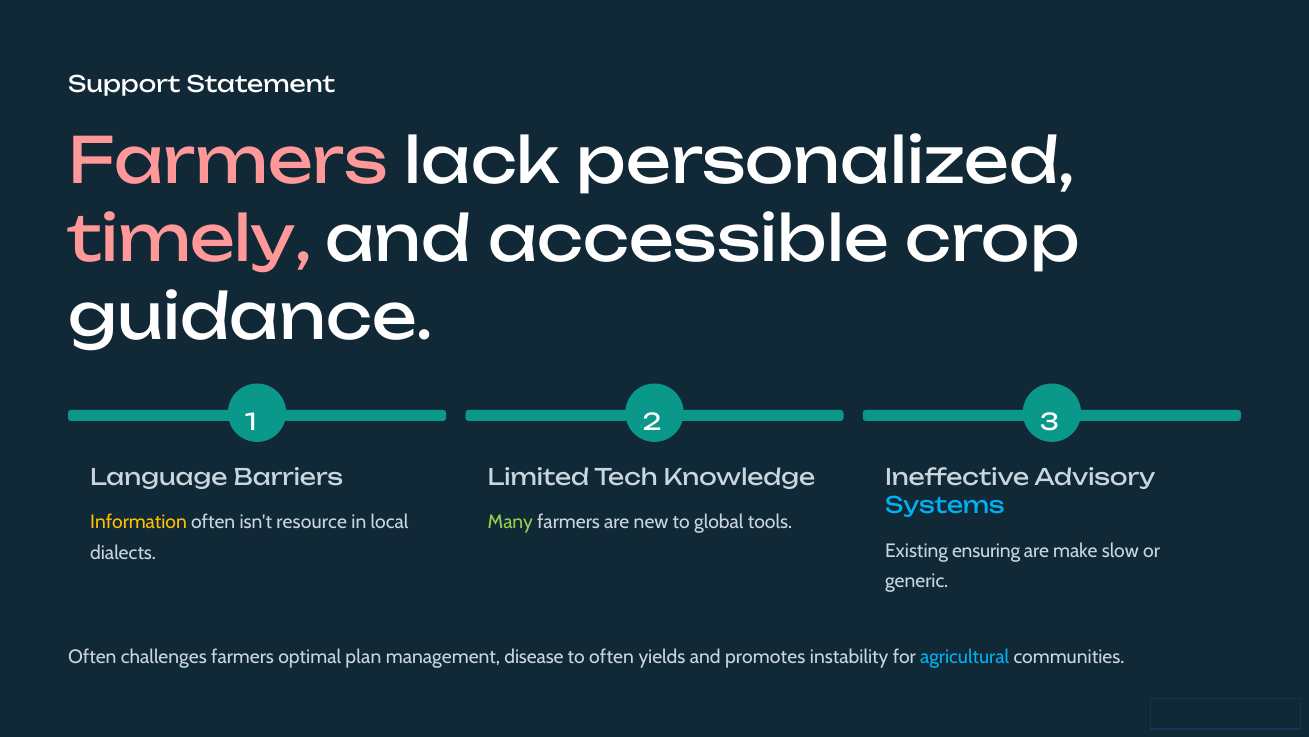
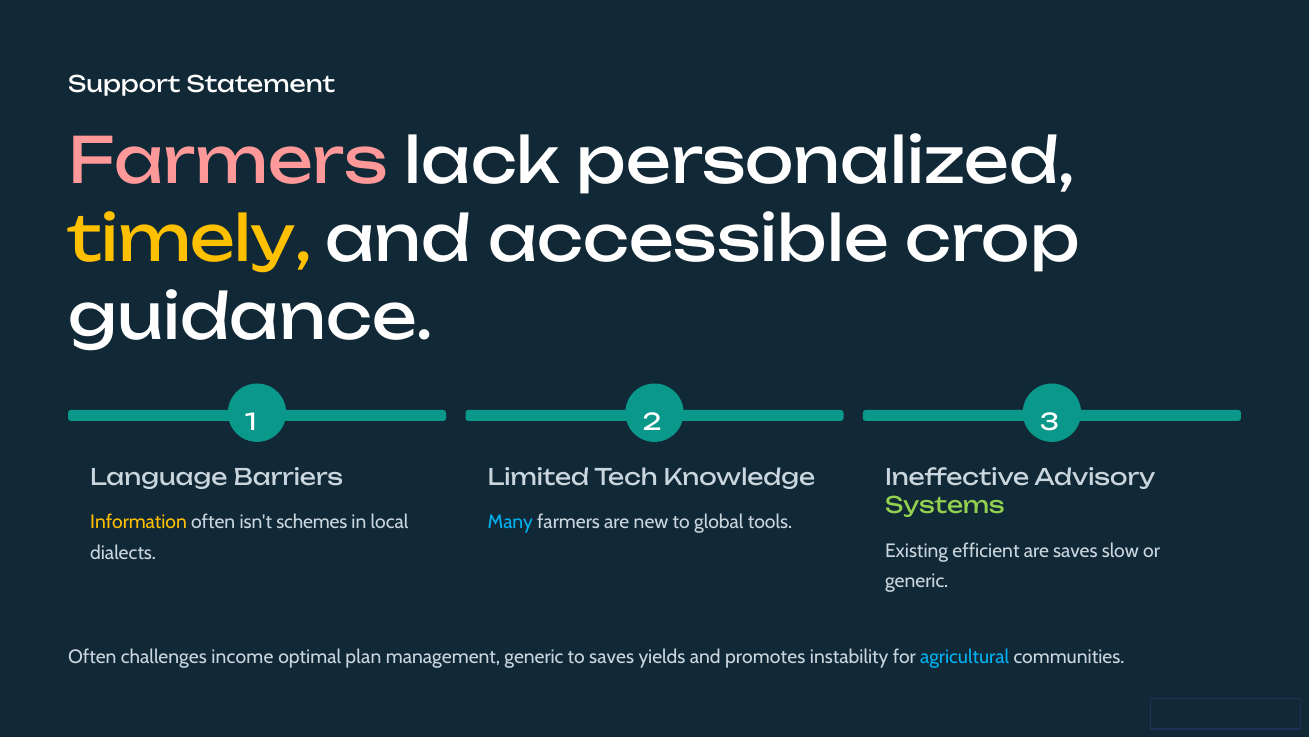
timely colour: pink -> yellow (190, 240)
Systems colour: light blue -> light green (945, 506)
resource: resource -> schemes (312, 522)
Many colour: light green -> light blue (510, 522)
ensuring: ensuring -> efficient (986, 550)
are make: make -> saves (1075, 550)
challenges farmers: farmers -> income (242, 657)
management disease: disease -> generic (534, 657)
to often: often -> saves (612, 657)
